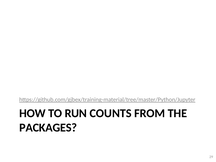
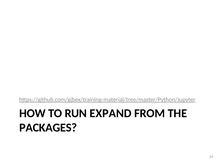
COUNTS: COUNTS -> EXPAND (111, 113)
